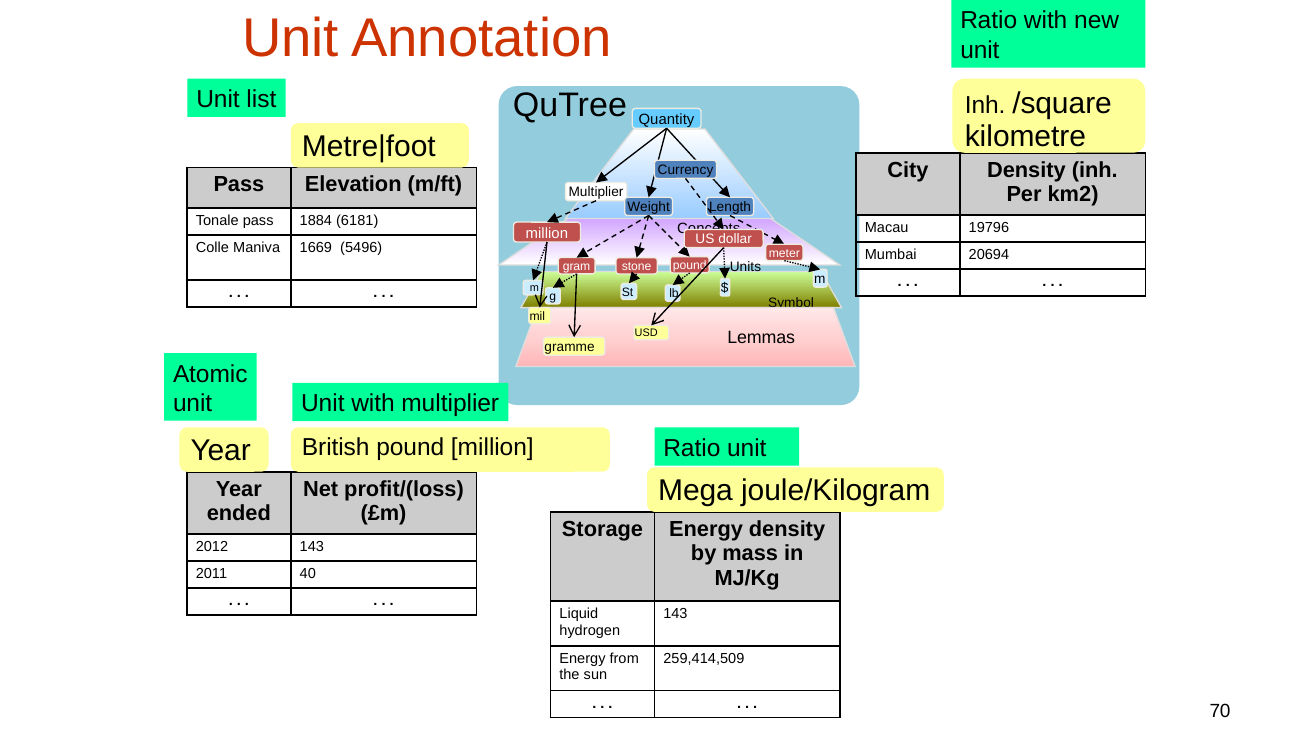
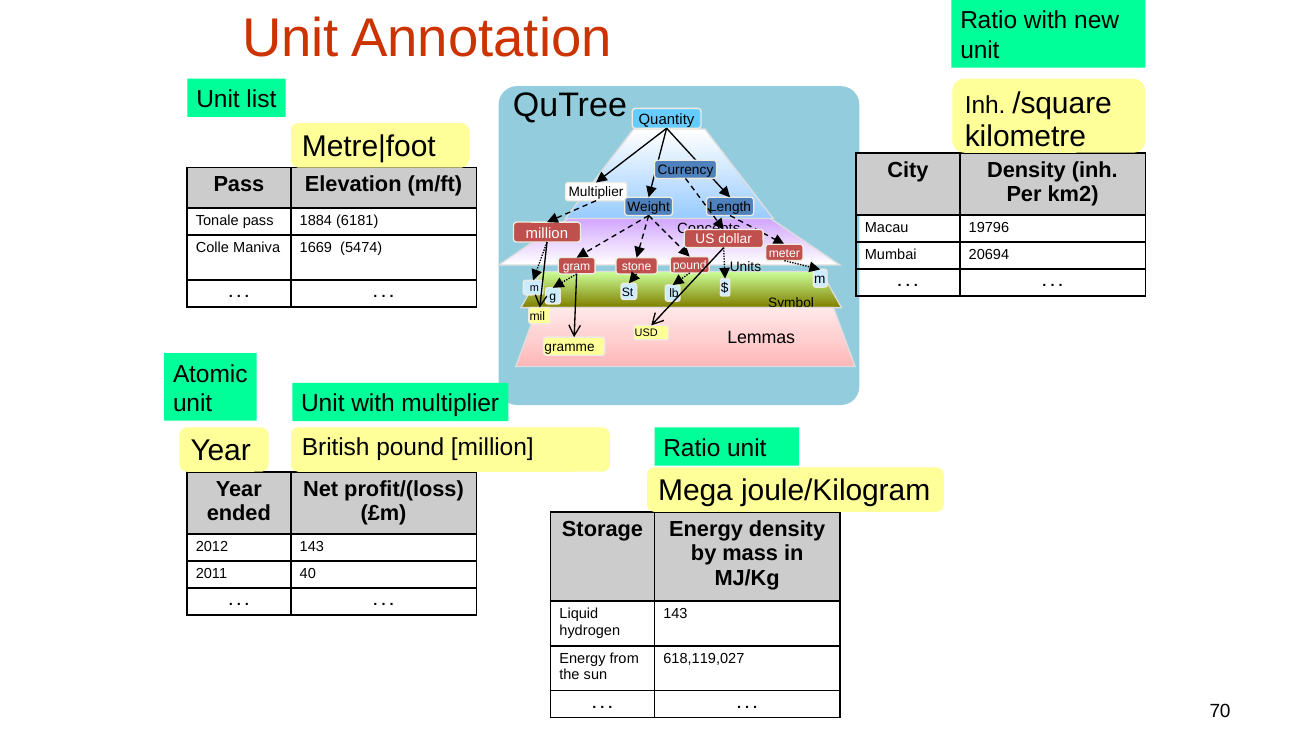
5496: 5496 -> 5474 (361, 248)
259,414,509: 259,414,509 -> 618,119,027 (704, 659)
